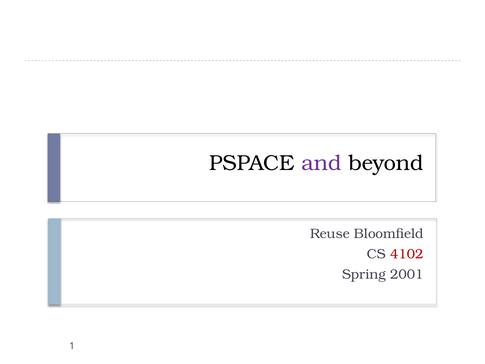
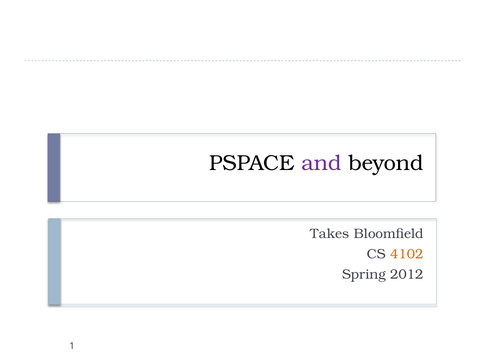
Reuse: Reuse -> Takes (330, 234)
4102 colour: red -> orange (407, 254)
2001: 2001 -> 2012 (407, 274)
